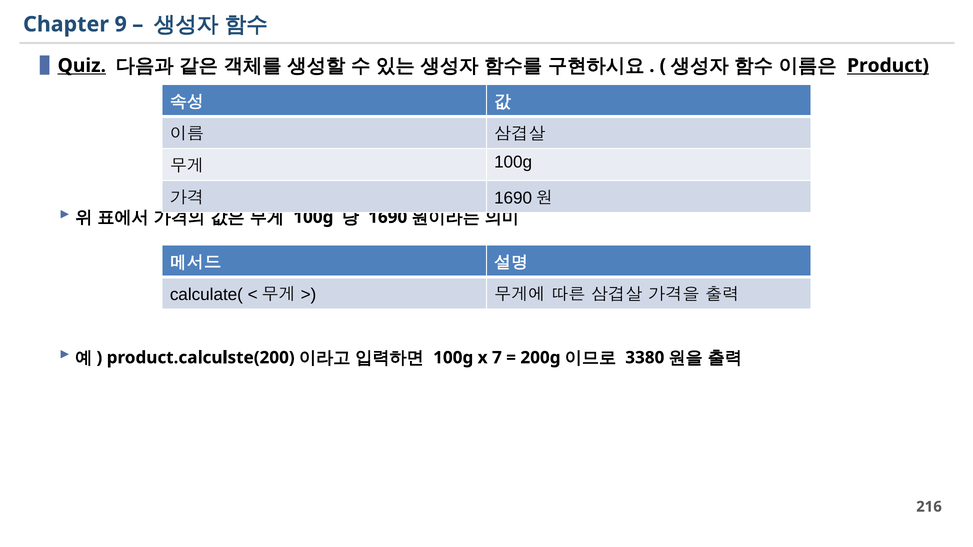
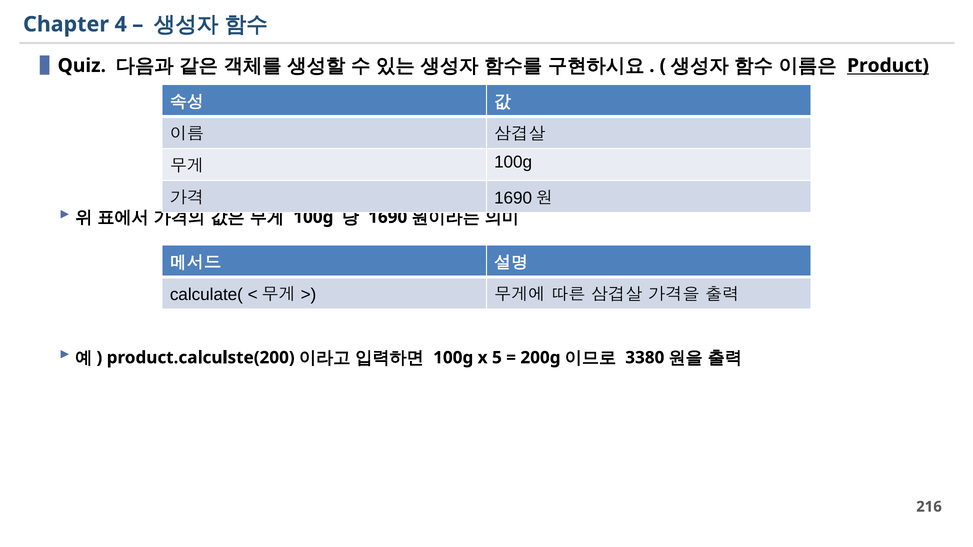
9: 9 -> 4 (121, 24)
Quiz underline: present -> none (82, 66)
7: 7 -> 5 (497, 358)
